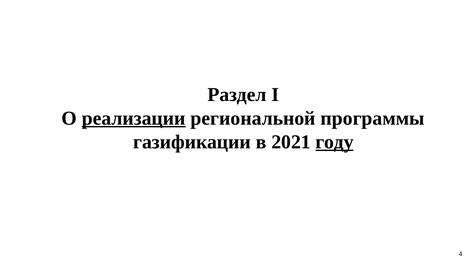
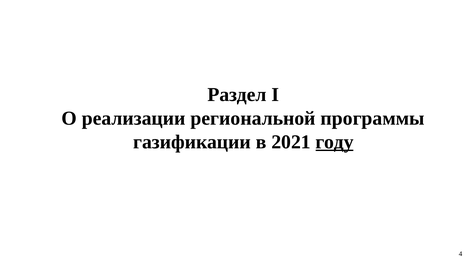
реализации underline: present -> none (134, 118)
